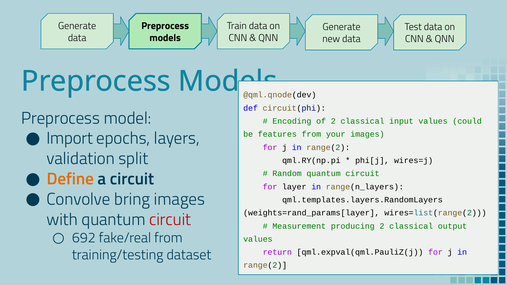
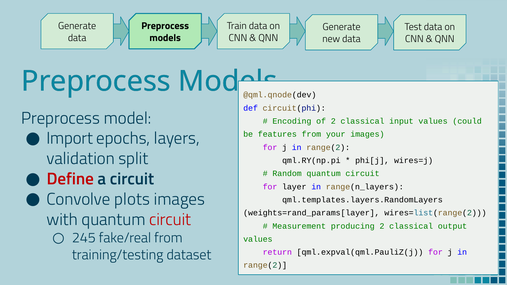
Define colour: orange -> red (70, 179)
bring: bring -> plots (132, 199)
692: 692 -> 245 (84, 238)
